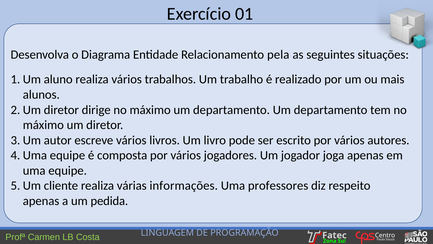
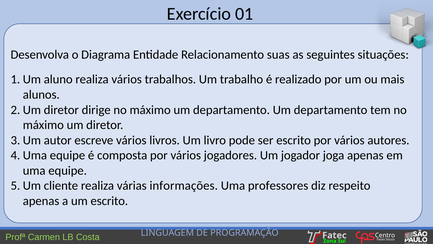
pela: pela -> suas (278, 54)
um pedida: pedida -> escrito (109, 201)
